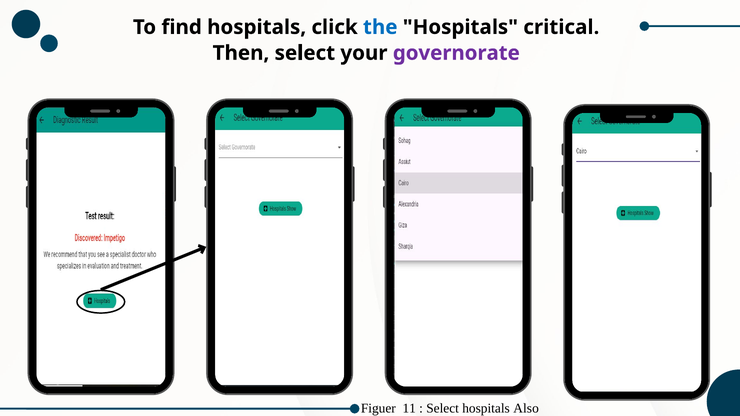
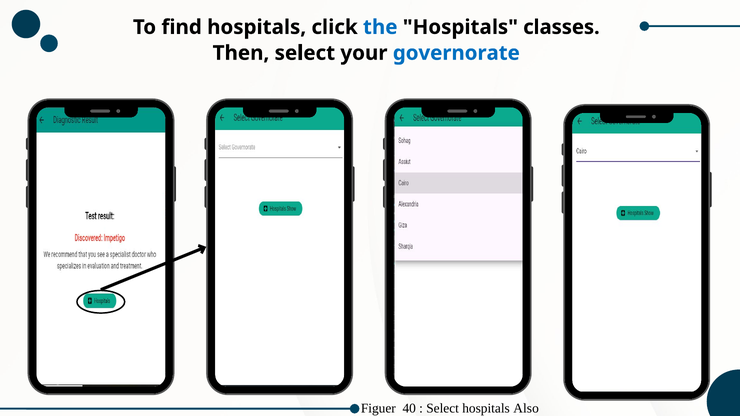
critical: critical -> classes (561, 27)
governorate colour: purple -> blue (456, 53)
11: 11 -> 40 (409, 408)
